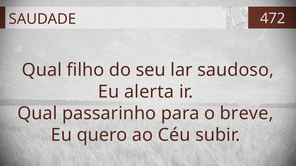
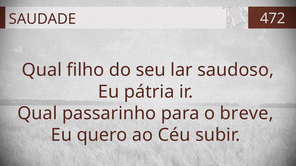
alerta: alerta -> pátria (149, 92)
